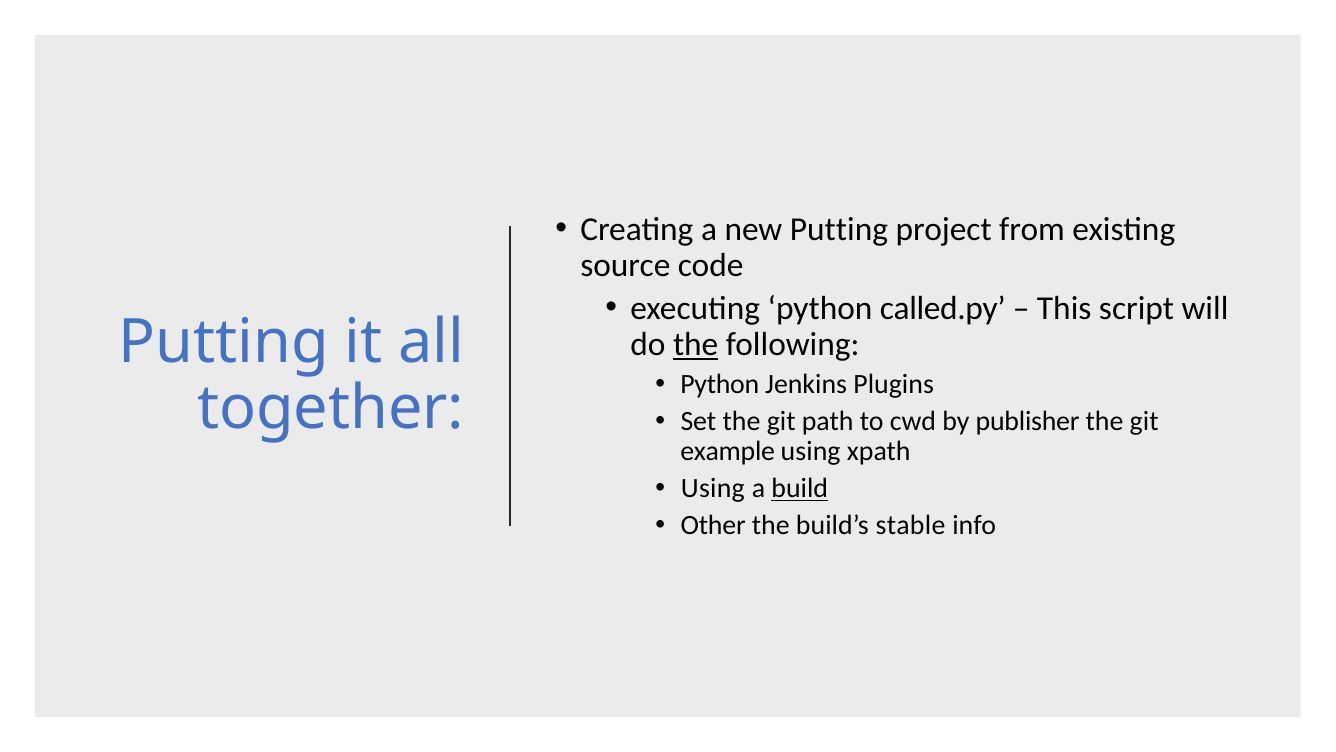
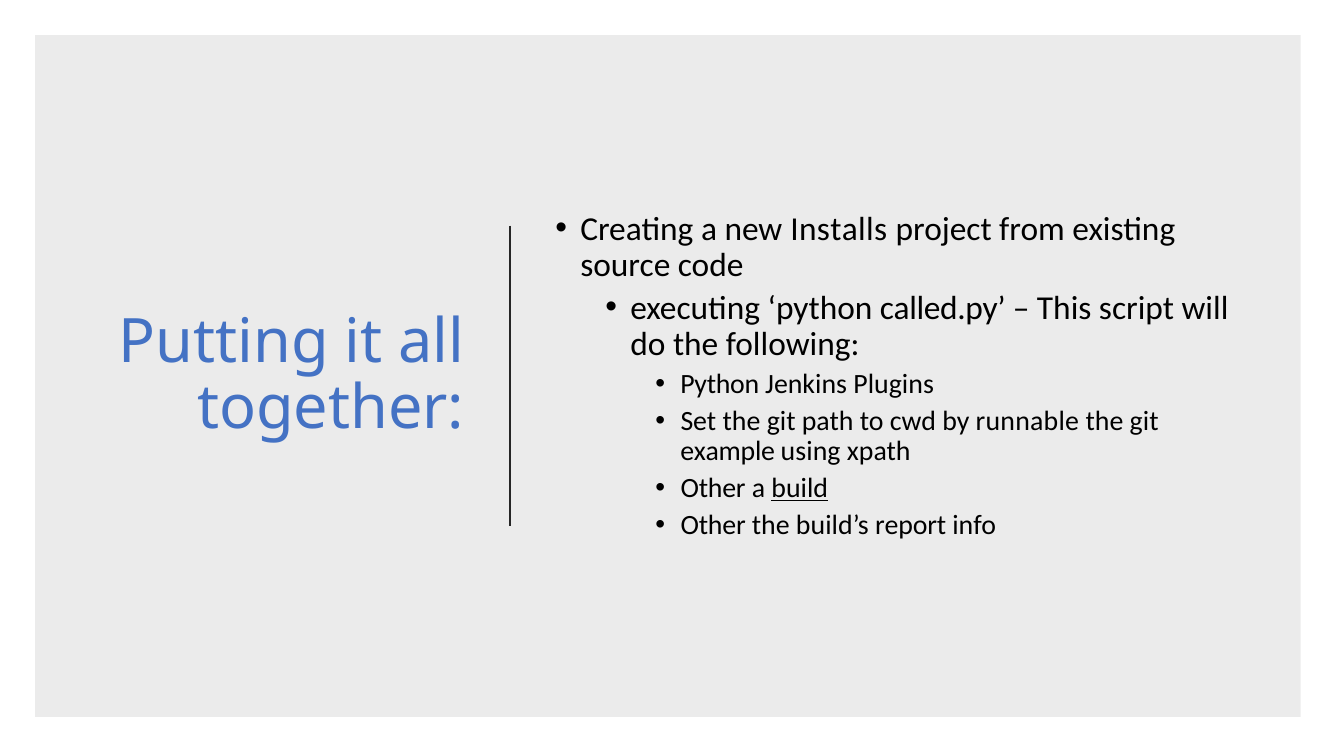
new Putting: Putting -> Installs (839, 229)
the underline: present -> none (696, 344)
publisher: publisher -> runnable (1027, 421)
Using: Using -> Other (713, 488)
stable: stable -> report (911, 525)
